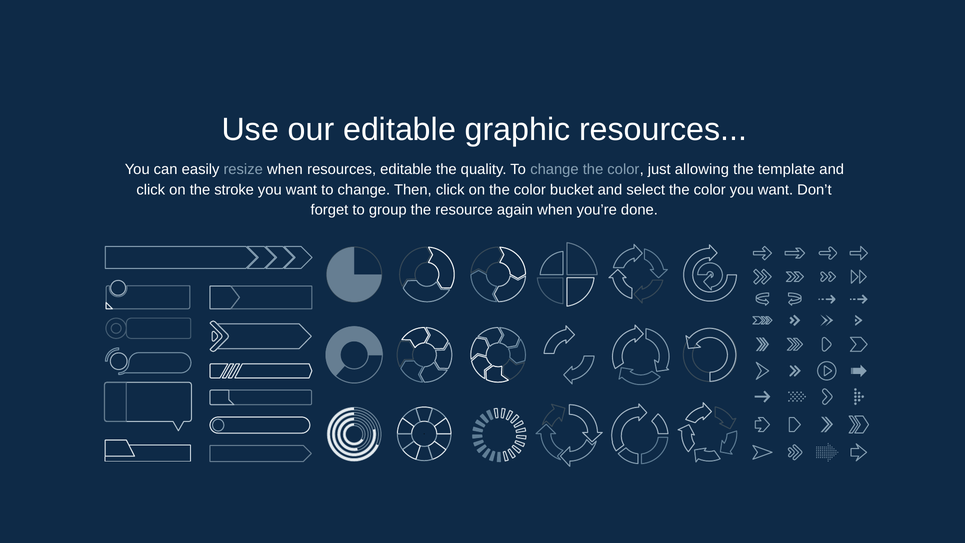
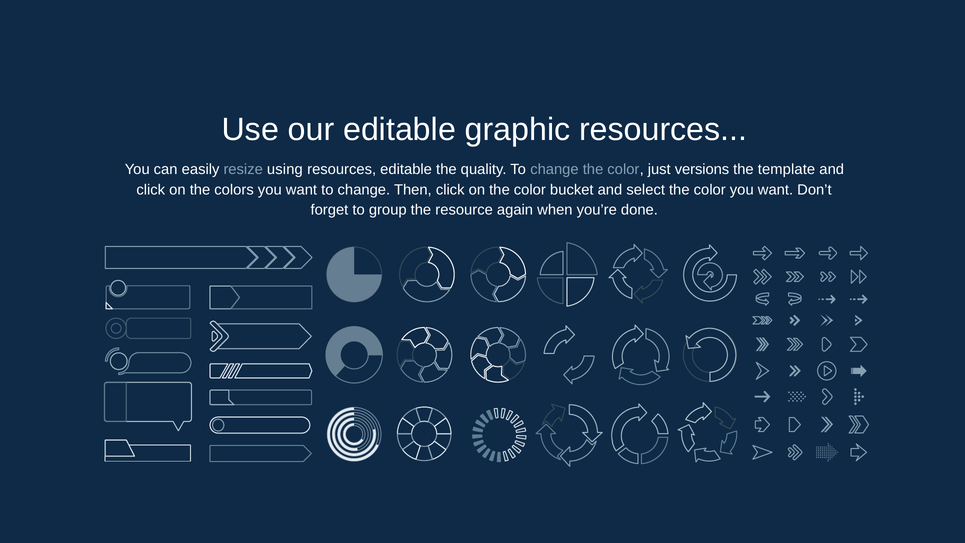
resize when: when -> using (285, 169)
allowing: allowing -> versions (702, 169)
stroke: stroke -> colors (234, 190)
